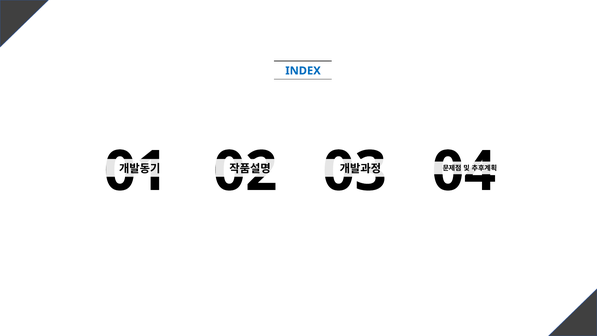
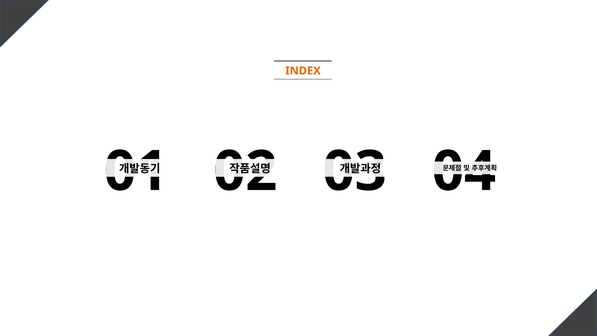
INDEX colour: blue -> orange (303, 71)
